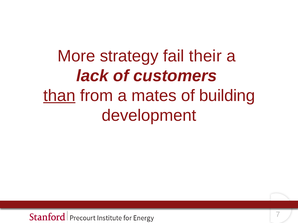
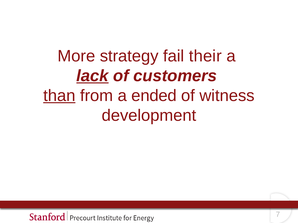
lack underline: none -> present (92, 76)
mates: mates -> ended (154, 96)
building: building -> witness (227, 96)
